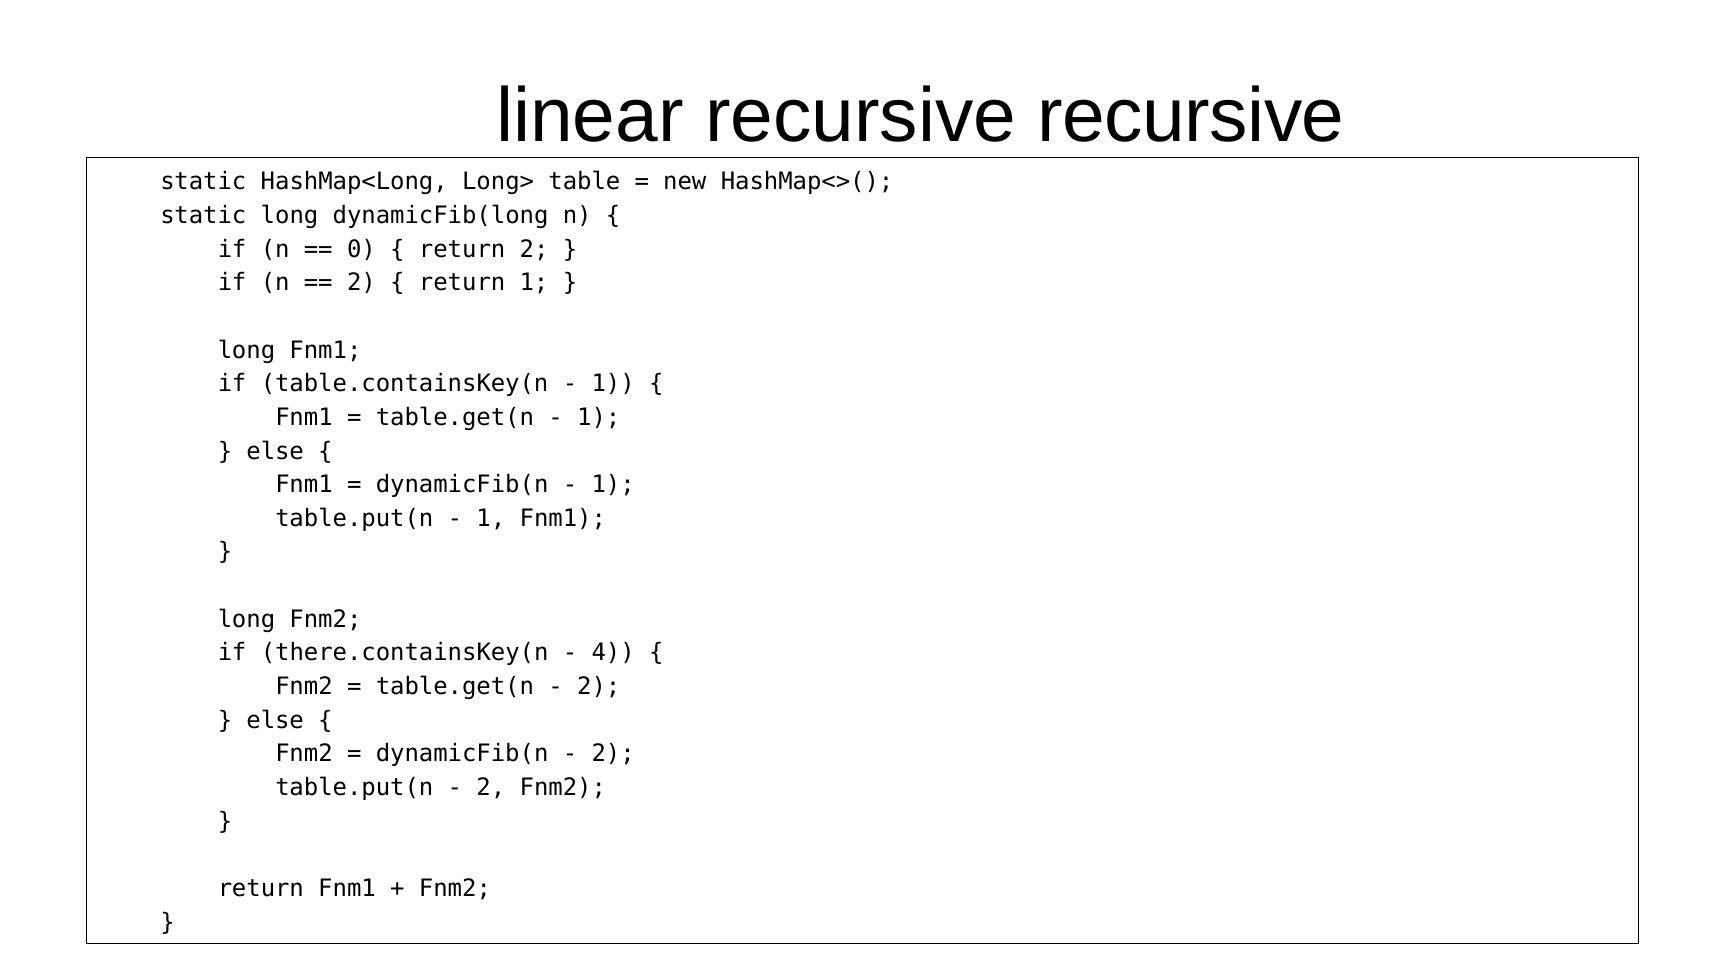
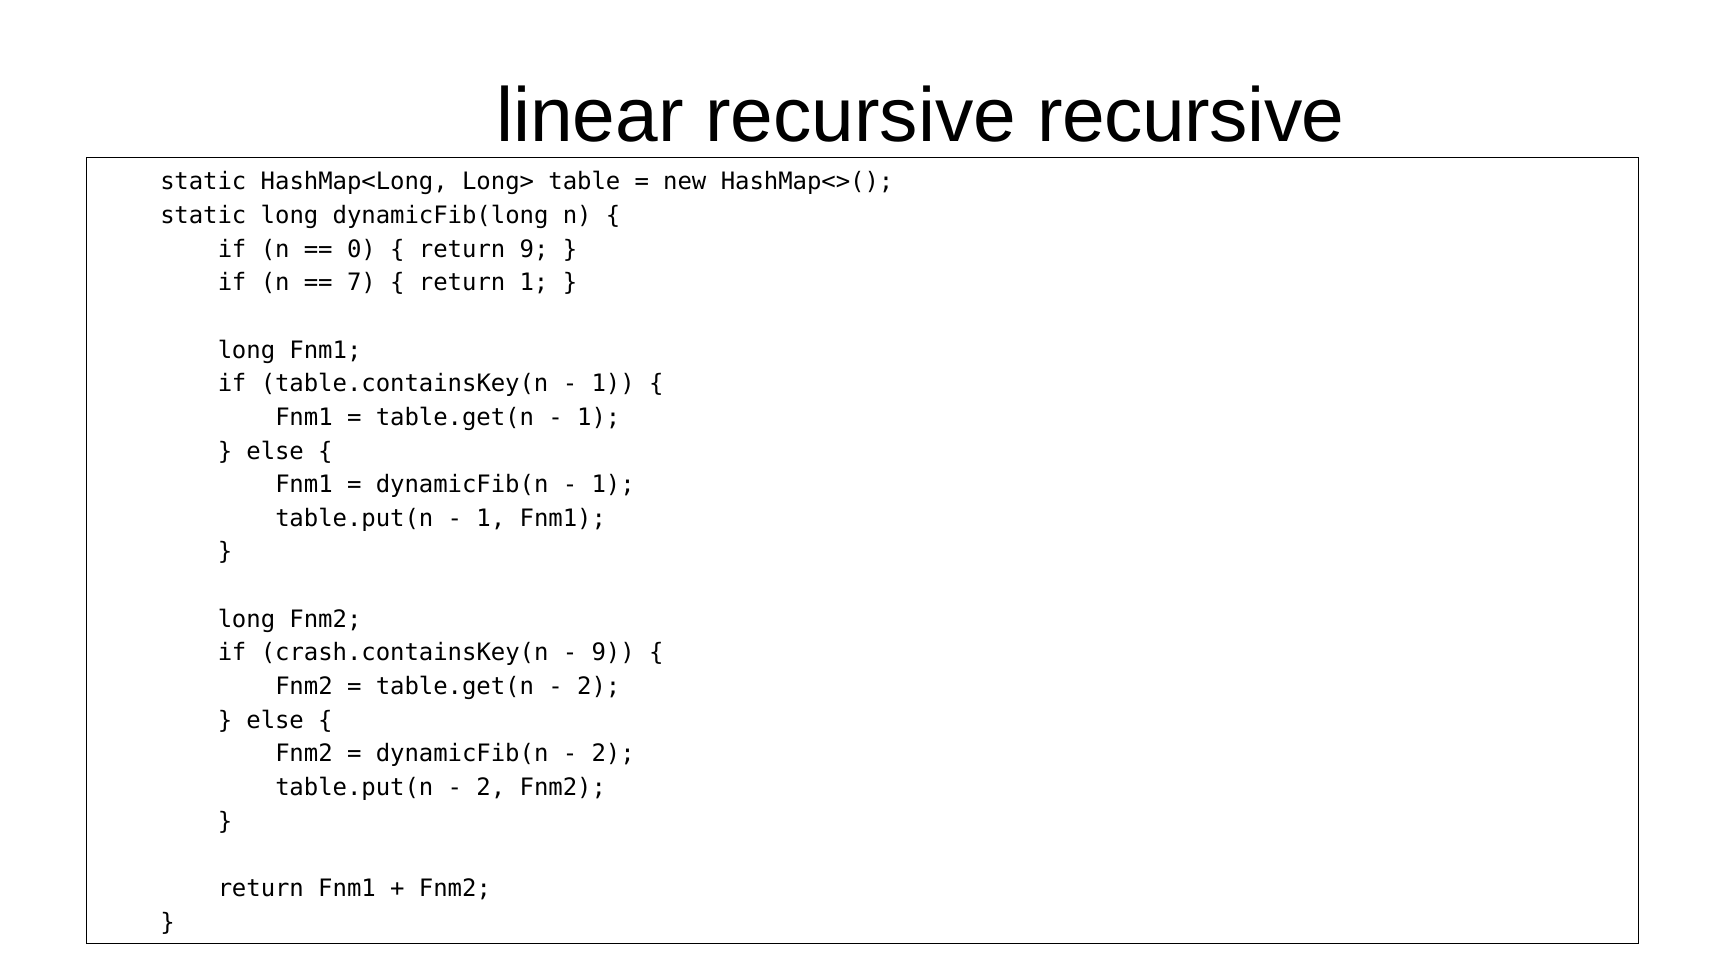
return 2: 2 -> 9 (534, 249)
2: 2 -> 7 (361, 283)
there.containsKey(n: there.containsKey(n -> crash.containsKey(n (405, 653)
4: 4 -> 9 (613, 653)
